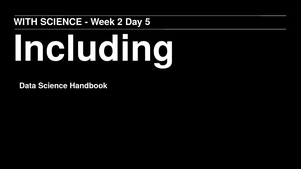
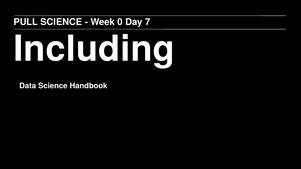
WITH: WITH -> PULL (26, 22)
2: 2 -> 0 (120, 22)
5: 5 -> 7 (148, 22)
